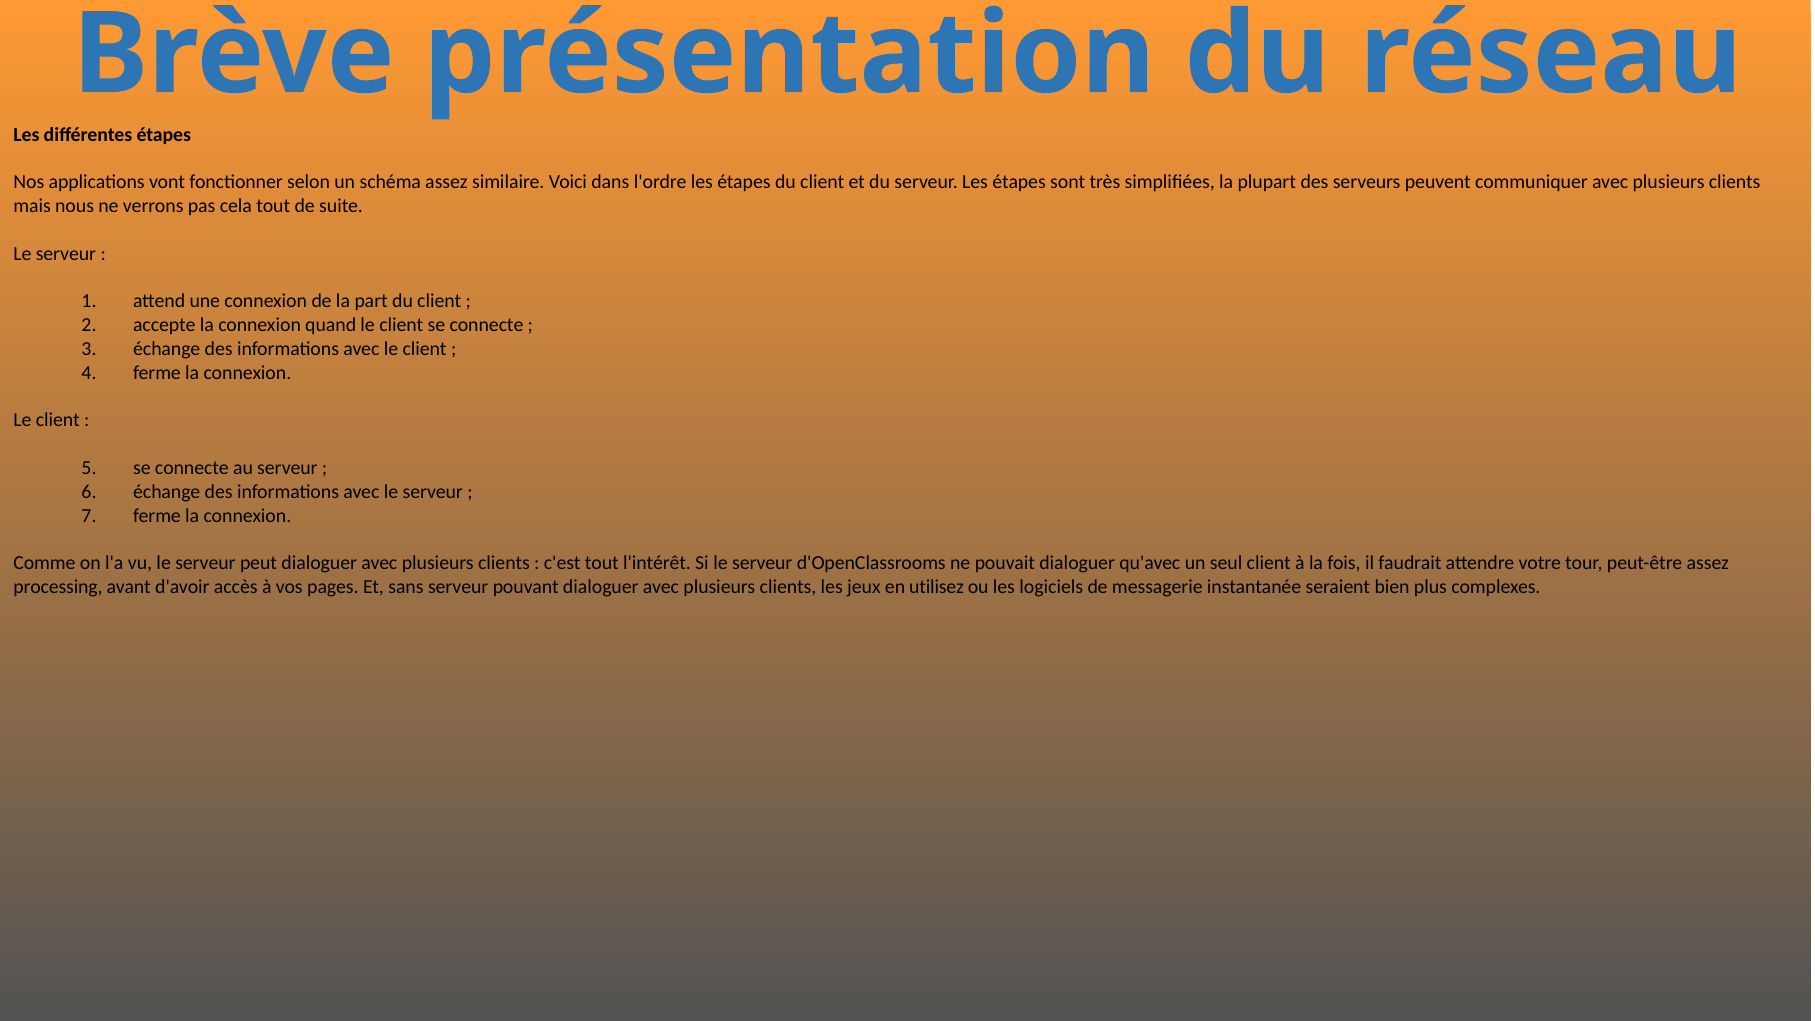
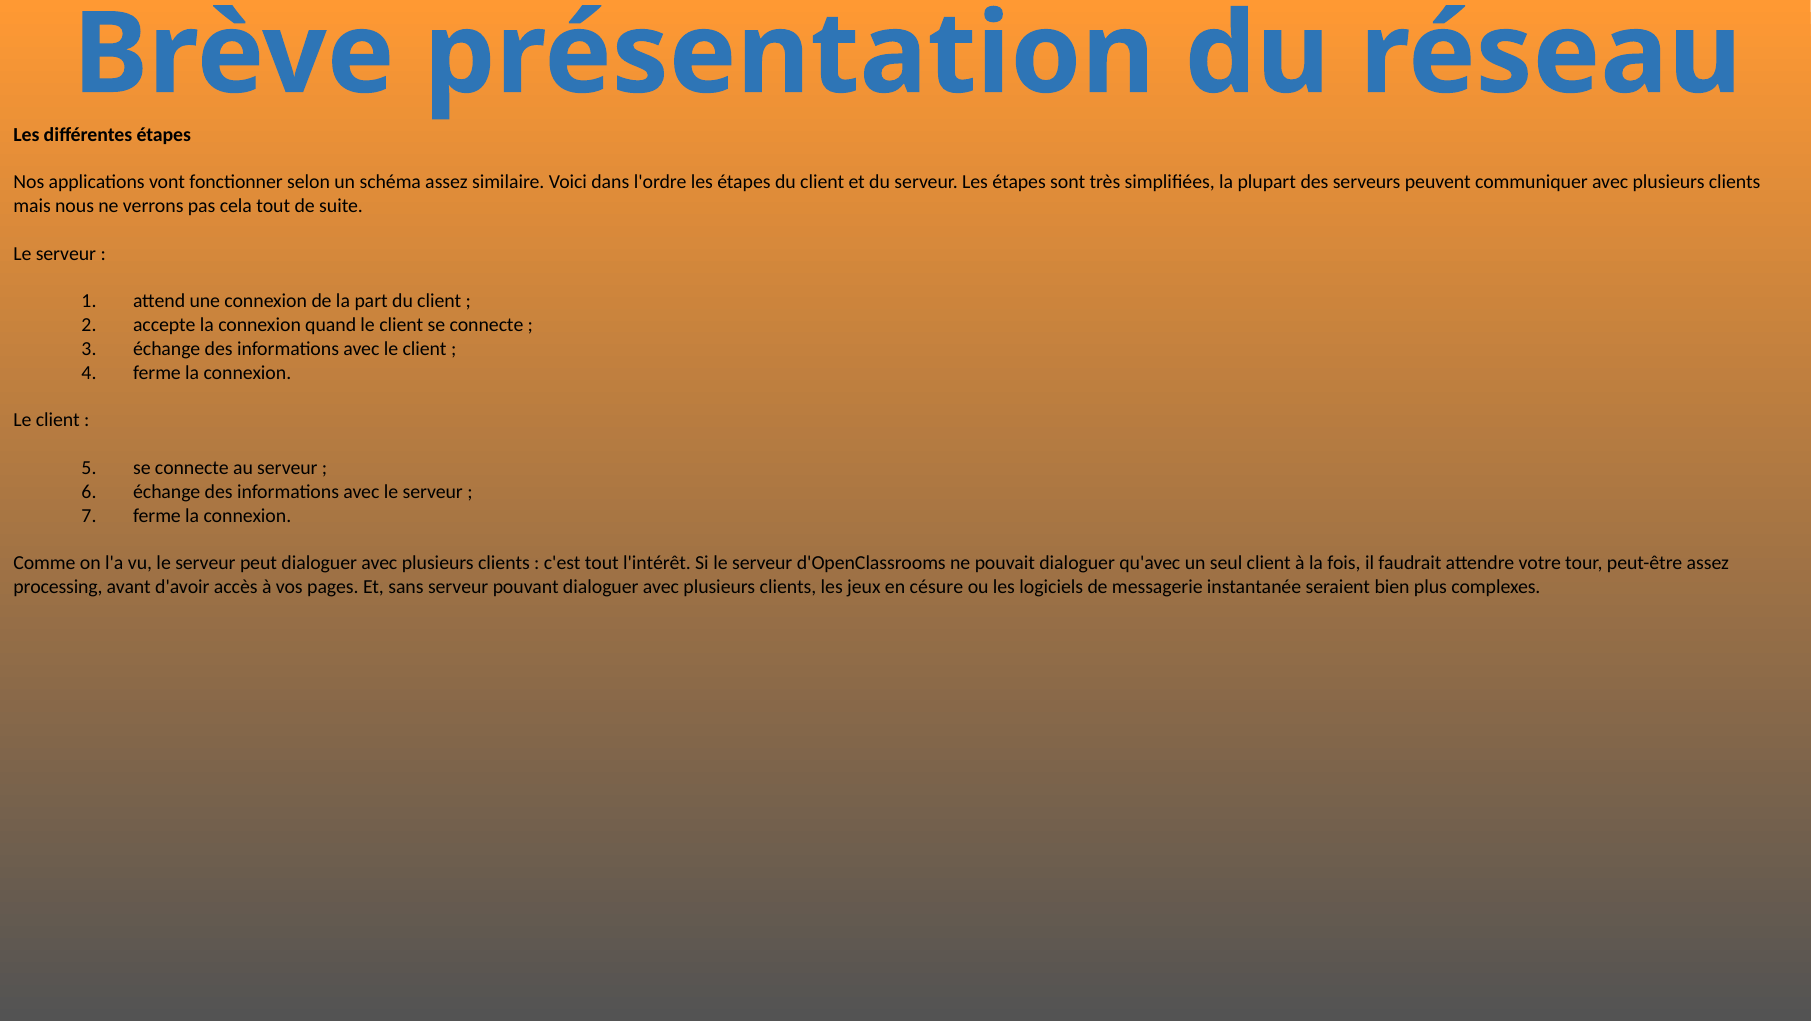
utilisez: utilisez -> césure (936, 587)
